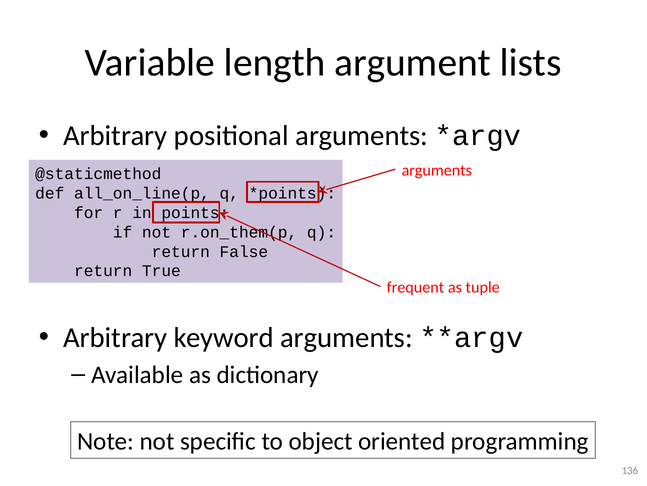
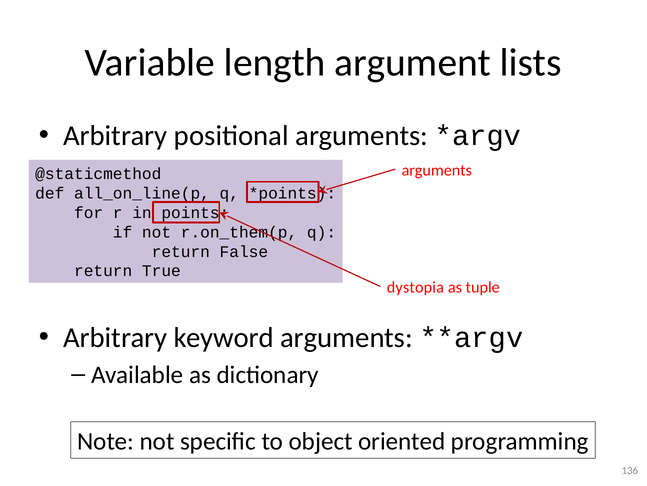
frequent: frequent -> dystopia (415, 287)
